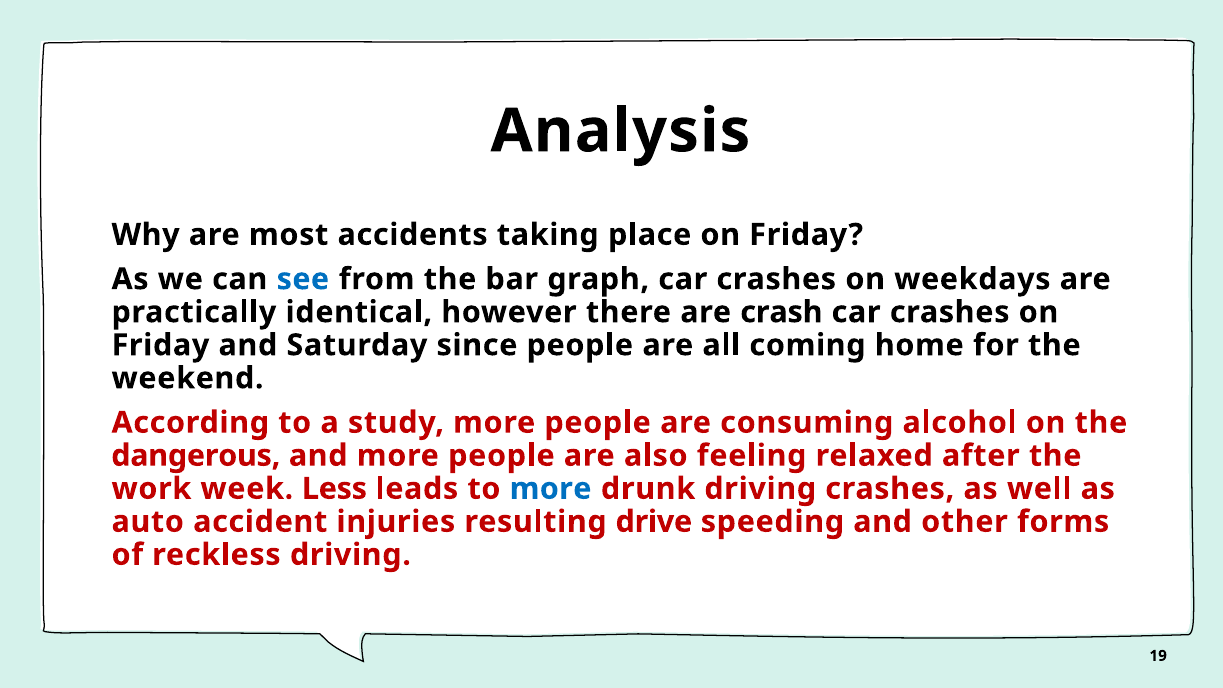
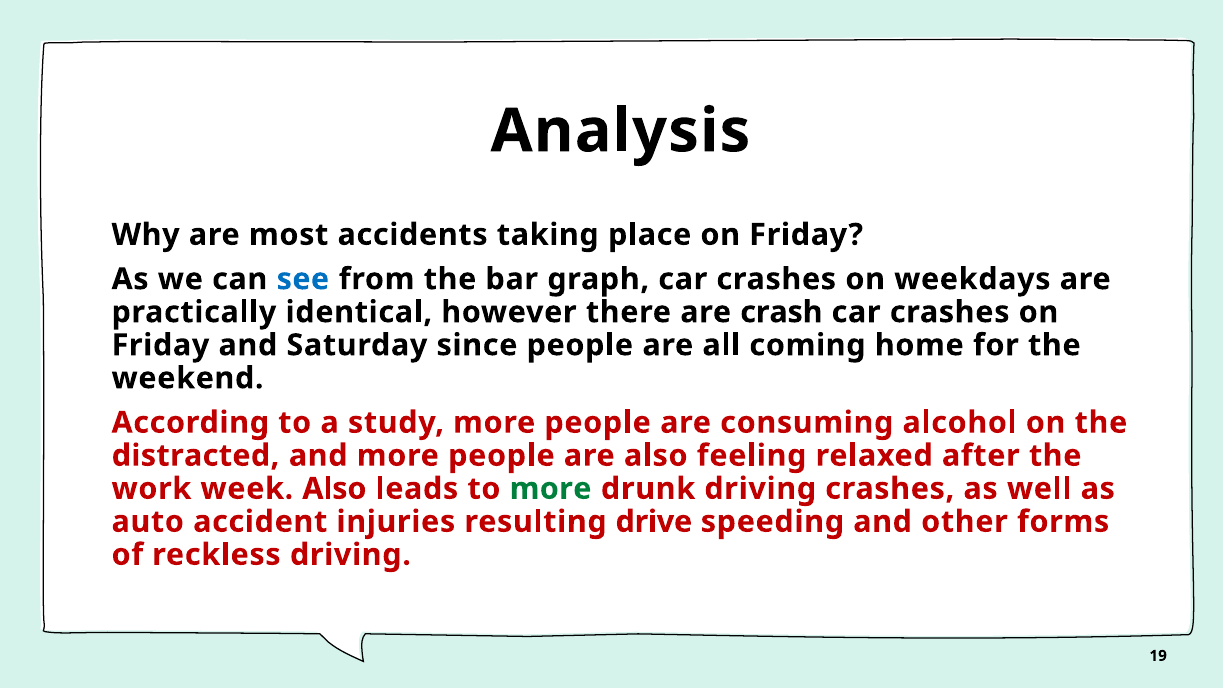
dangerous: dangerous -> distracted (195, 456)
week Less: Less -> Also (334, 489)
more colour: blue -> green (551, 489)
